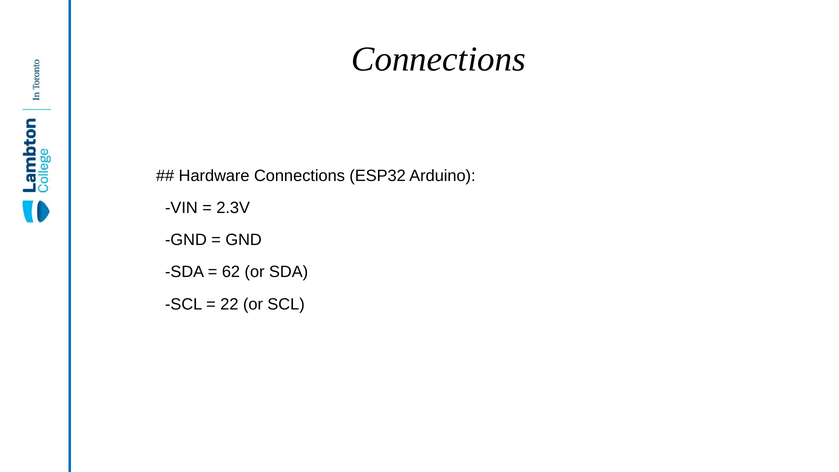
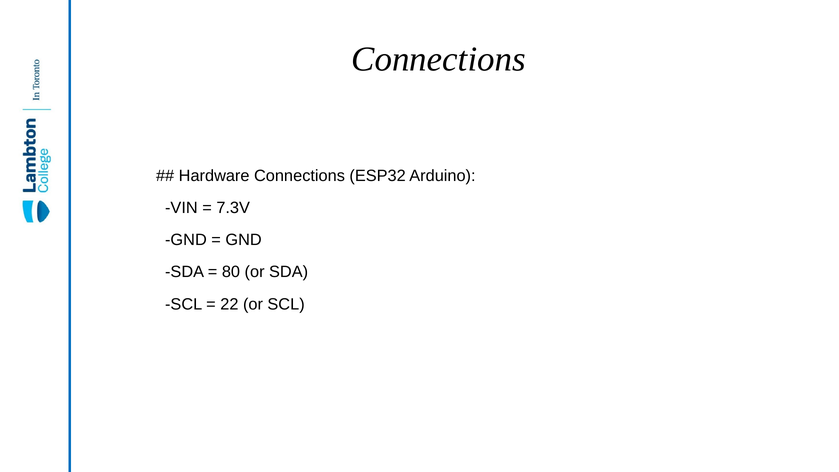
2.3V: 2.3V -> 7.3V (233, 208)
62: 62 -> 80 (231, 272)
